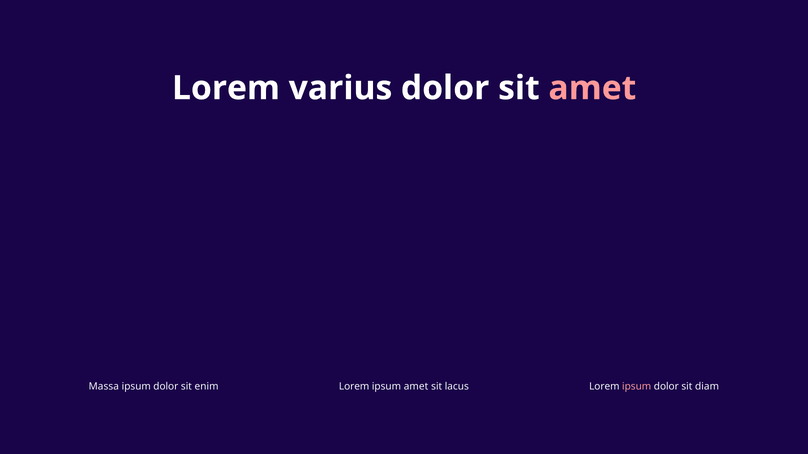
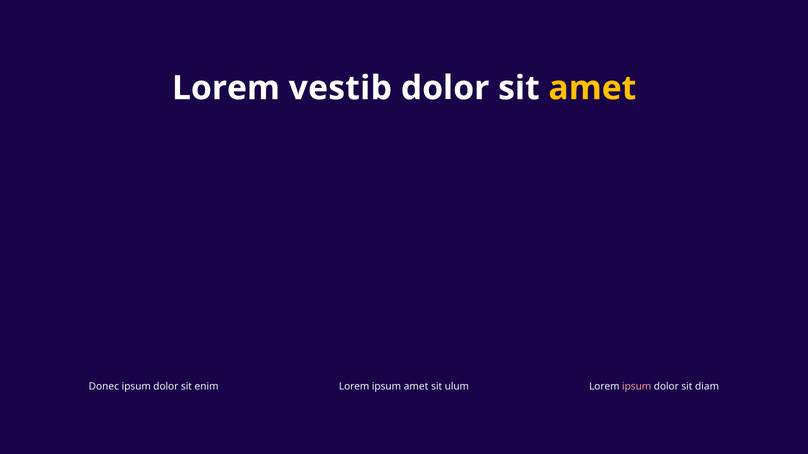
varius: varius -> vestib (340, 88)
amet colour: pink -> yellow (592, 88)
Massa: Massa -> Donec (104, 387)
lacus: lacus -> ulum (457, 387)
